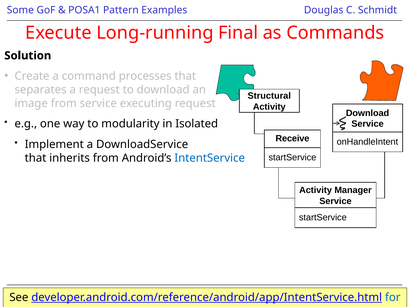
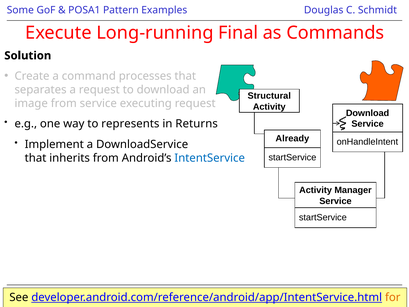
modularity: modularity -> represents (130, 124)
Isolated: Isolated -> Returns (197, 124)
Receive: Receive -> Already (292, 139)
for colour: blue -> orange (393, 297)
